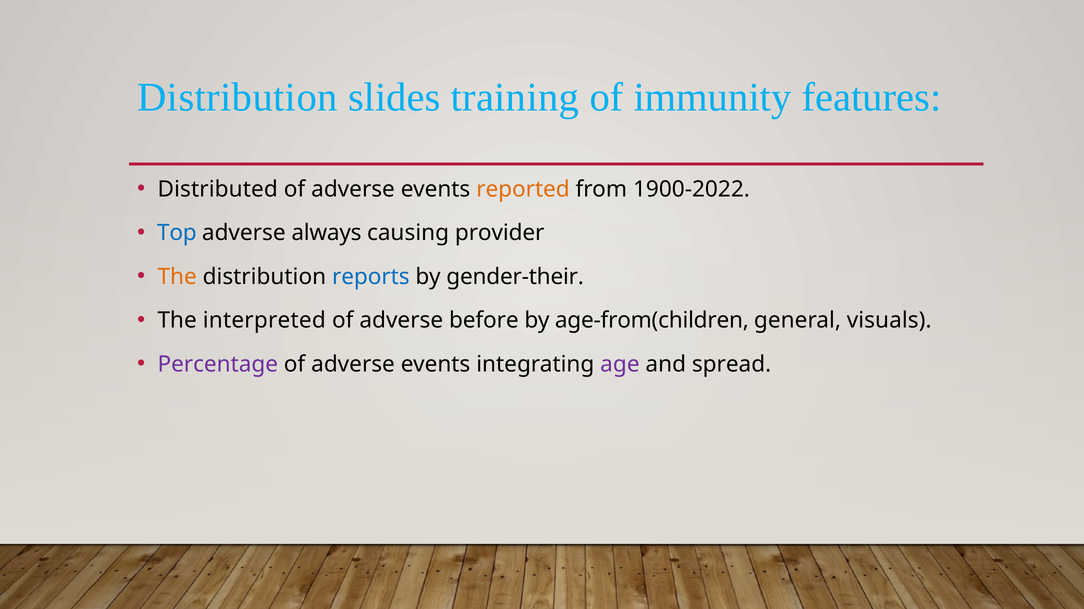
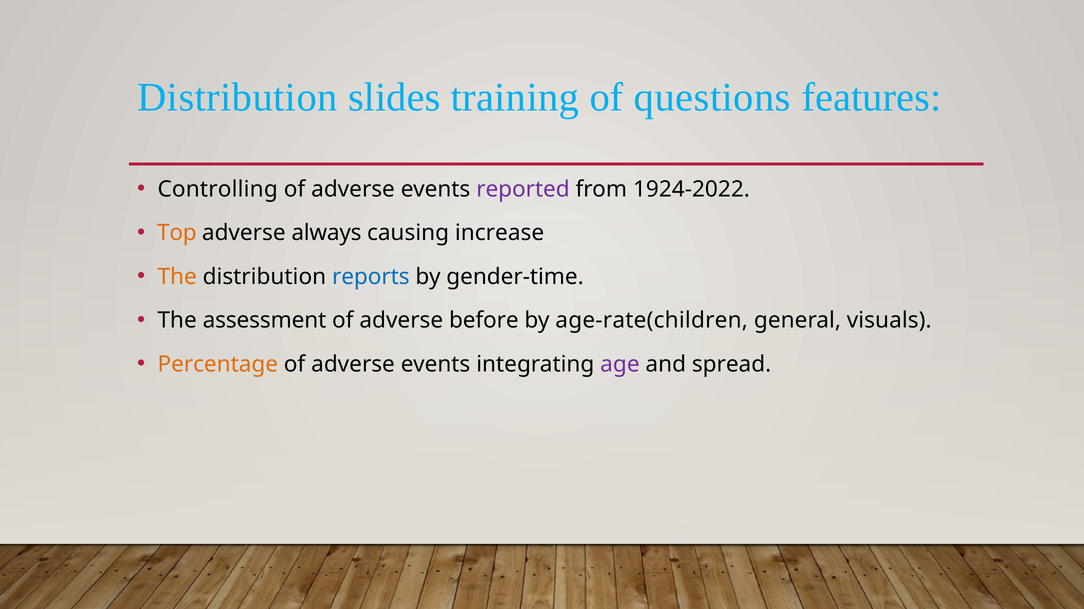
immunity: immunity -> questions (712, 97)
Distributed: Distributed -> Controlling (218, 189)
reported colour: orange -> purple (523, 189)
1900-2022: 1900-2022 -> 1924-2022 (691, 189)
Top colour: blue -> orange (177, 233)
provider: provider -> increase (500, 233)
gender-their: gender-their -> gender-time (515, 277)
interpreted: interpreted -> assessment (264, 321)
age-from(children: age-from(children -> age-rate(children (652, 321)
Percentage colour: purple -> orange (218, 365)
